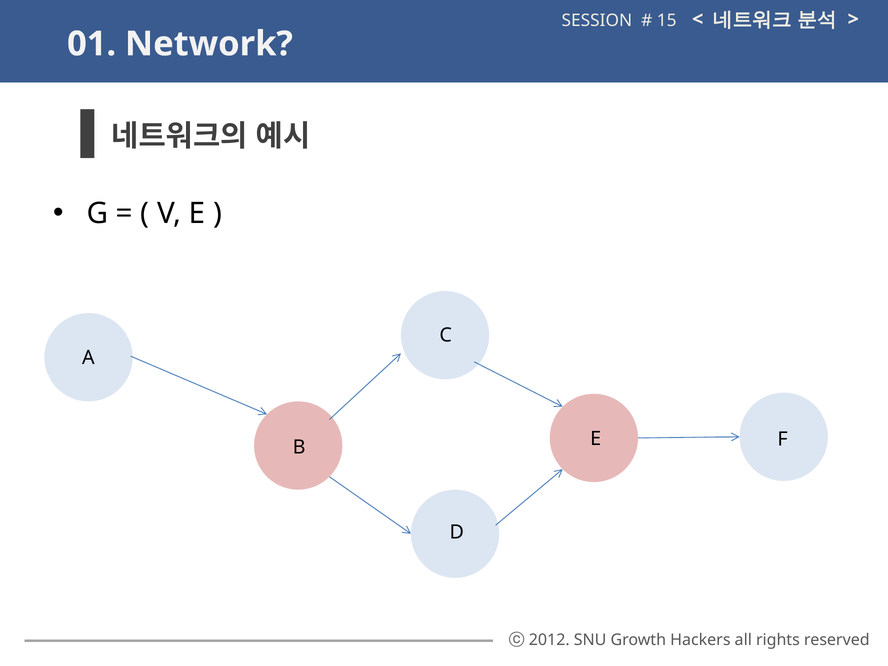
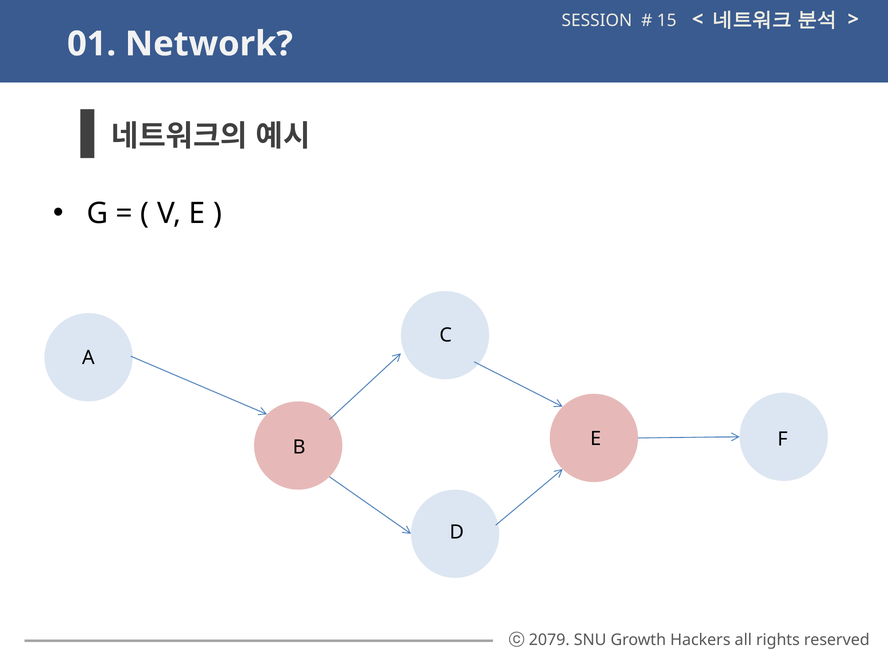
2012: 2012 -> 2079 (549, 640)
